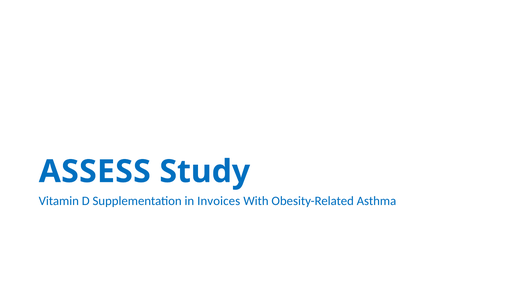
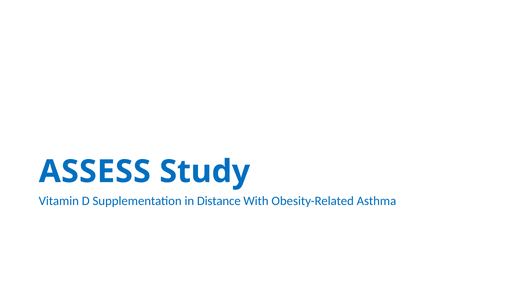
Invoices: Invoices -> Distance (219, 201)
